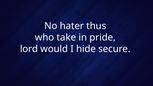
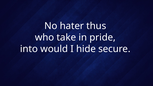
lord: lord -> into (29, 49)
